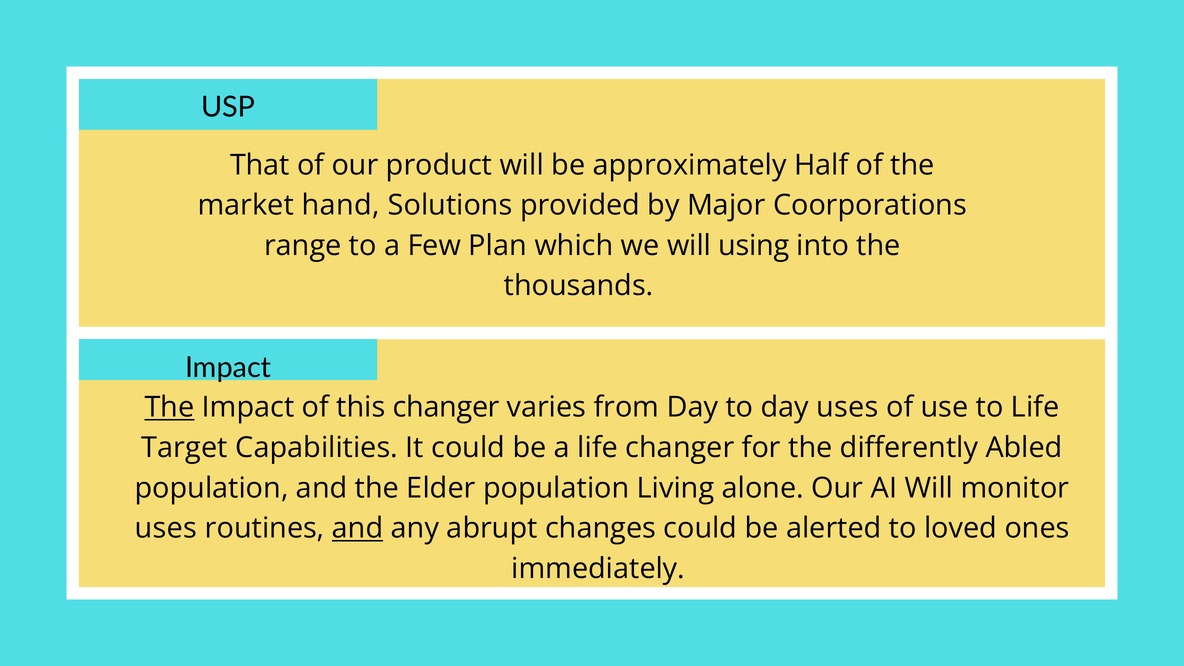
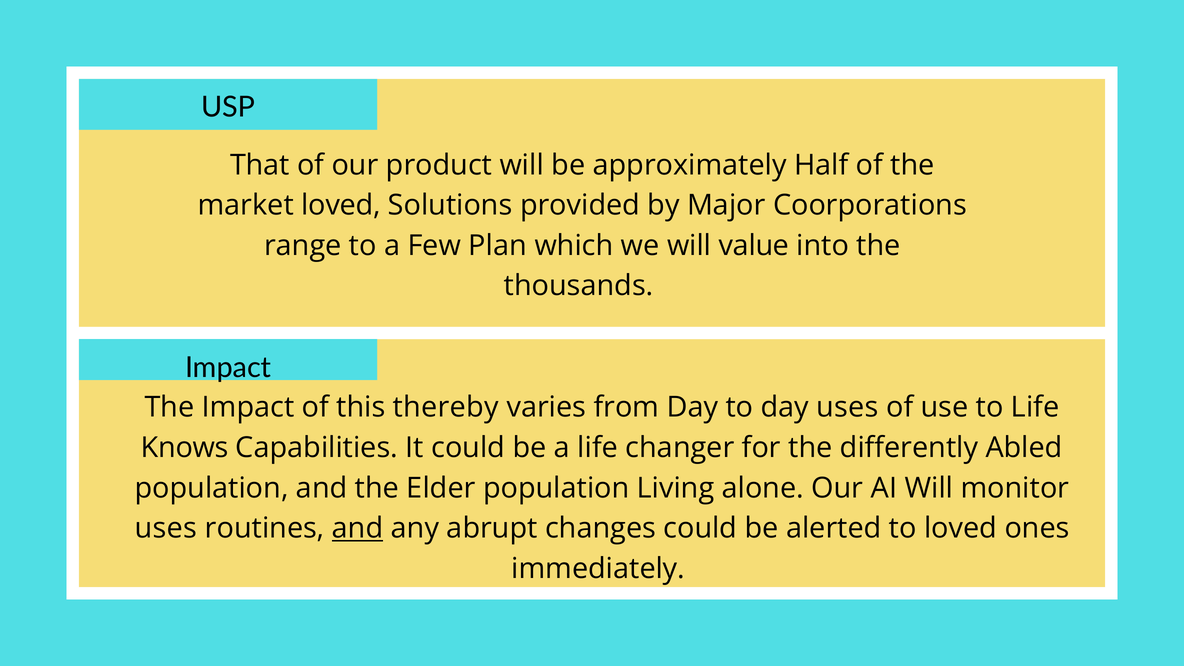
market hand: hand -> loved (341, 205)
using: using -> value (754, 246)
The underline: present -> none (169, 407)
this changer: changer -> thereby (446, 407)
Target: Target -> Knows (185, 448)
